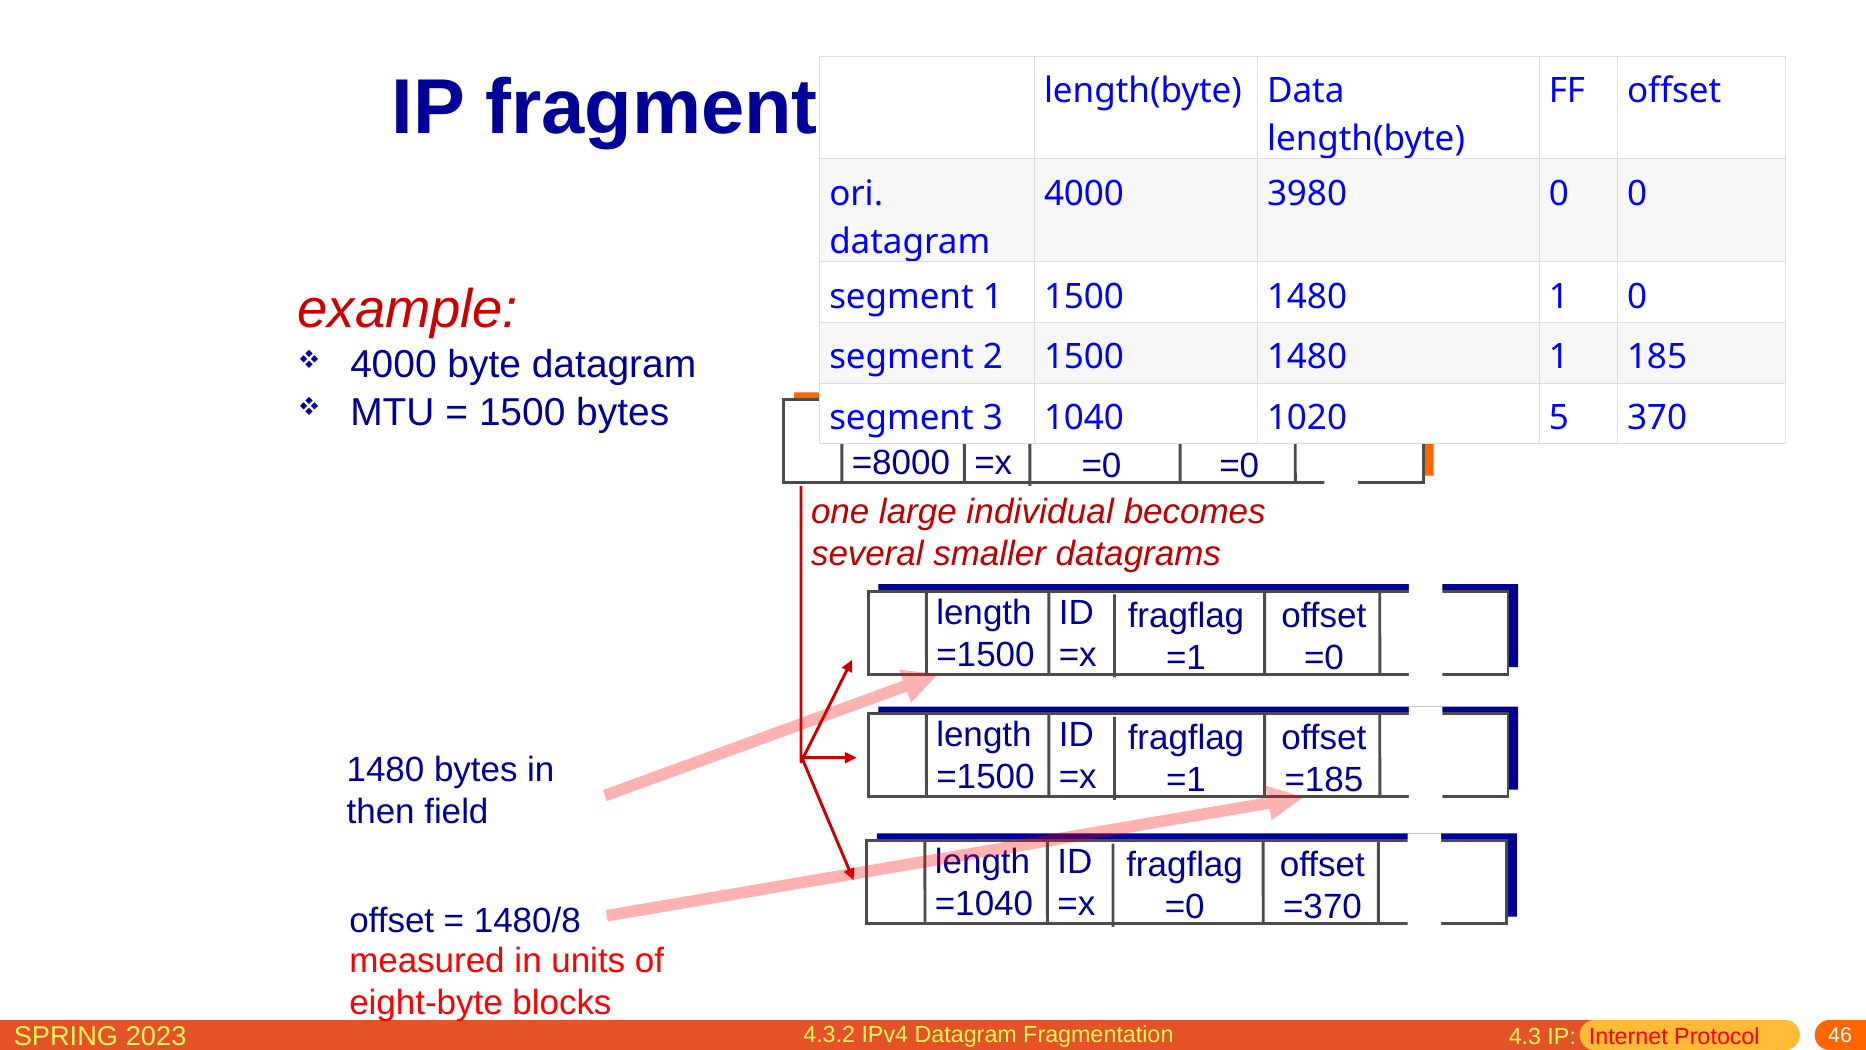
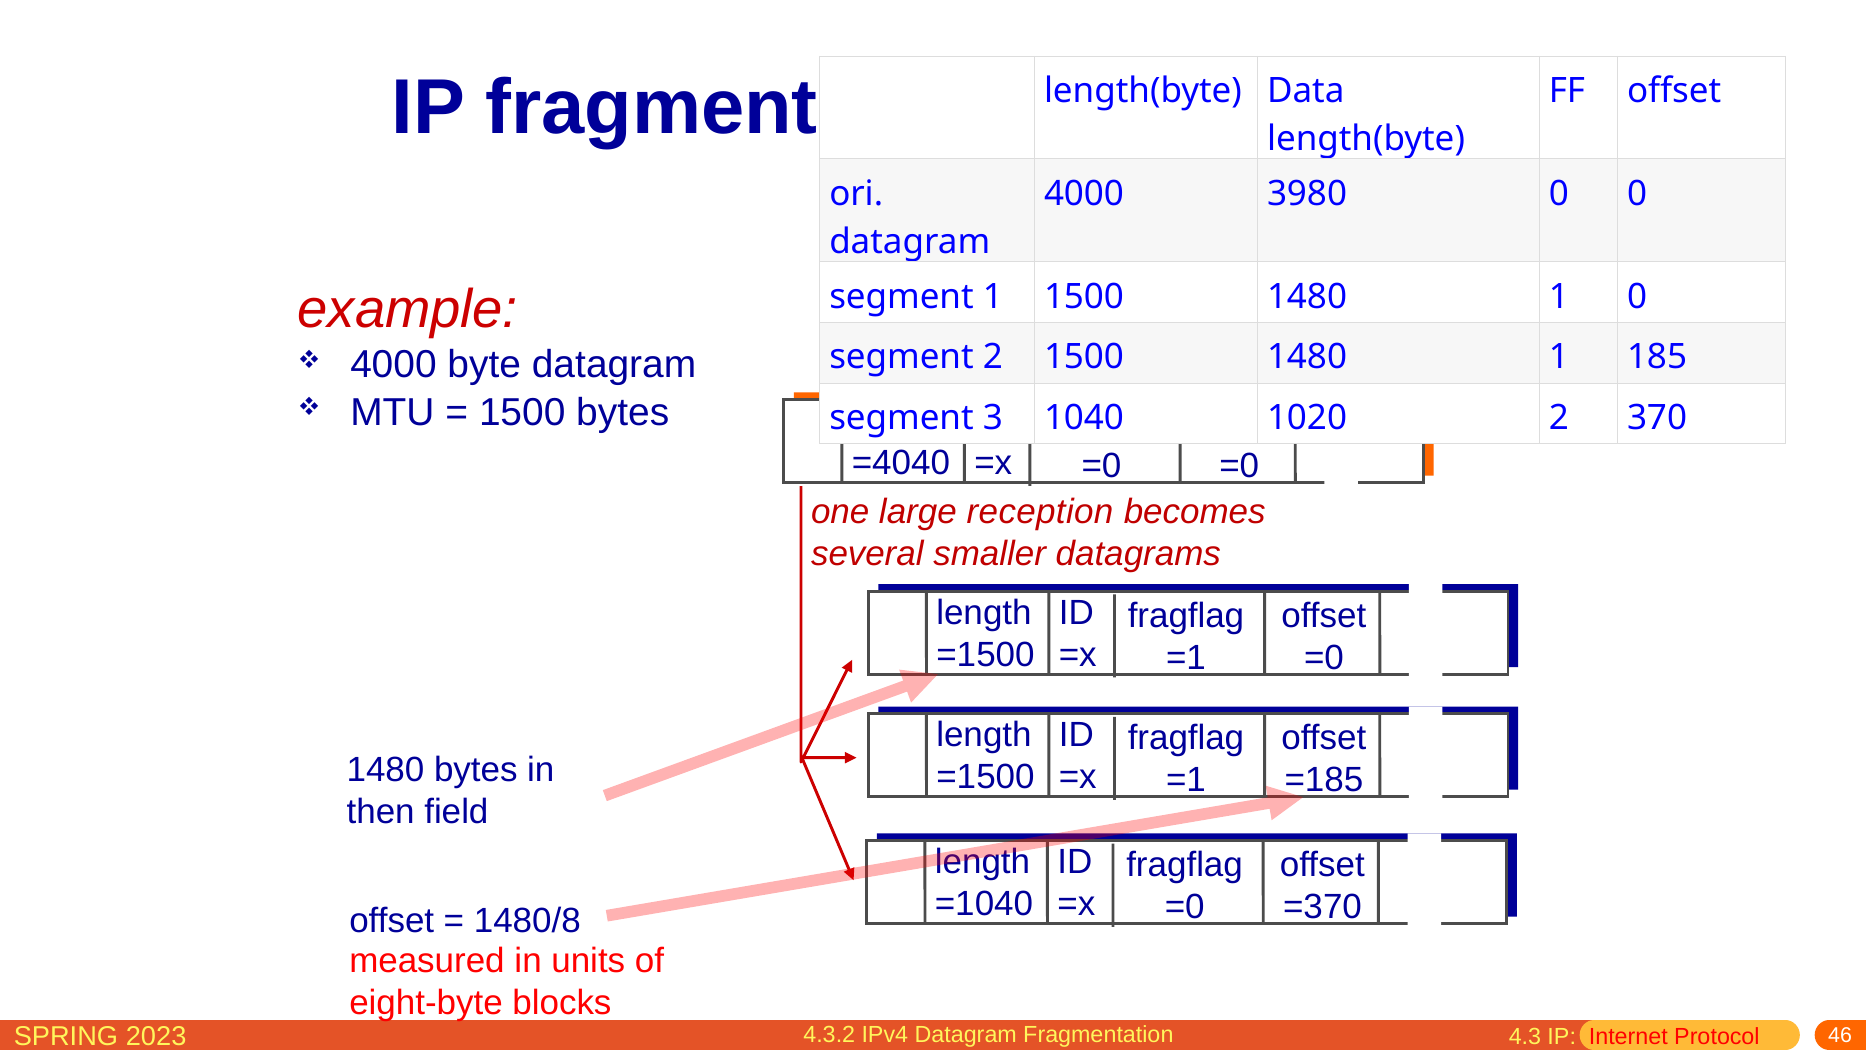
1020 5: 5 -> 2 (1559, 418)
=8000: =8000 -> =4040 (901, 463)
individual: individual -> reception (1040, 512)
